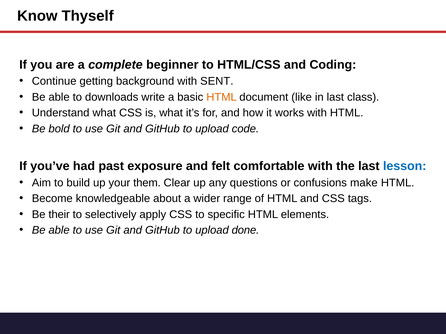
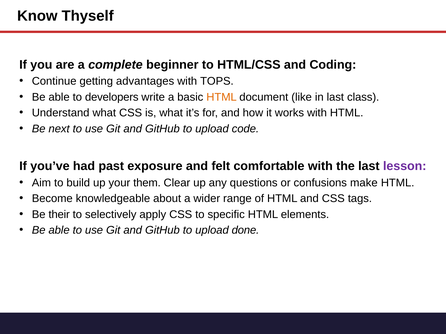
background: background -> advantages (145, 81)
SENT: SENT -> TOPS (217, 81)
downloads: downloads -> developers (112, 97)
bold: bold -> next (59, 129)
lesson colour: blue -> purple (405, 166)
